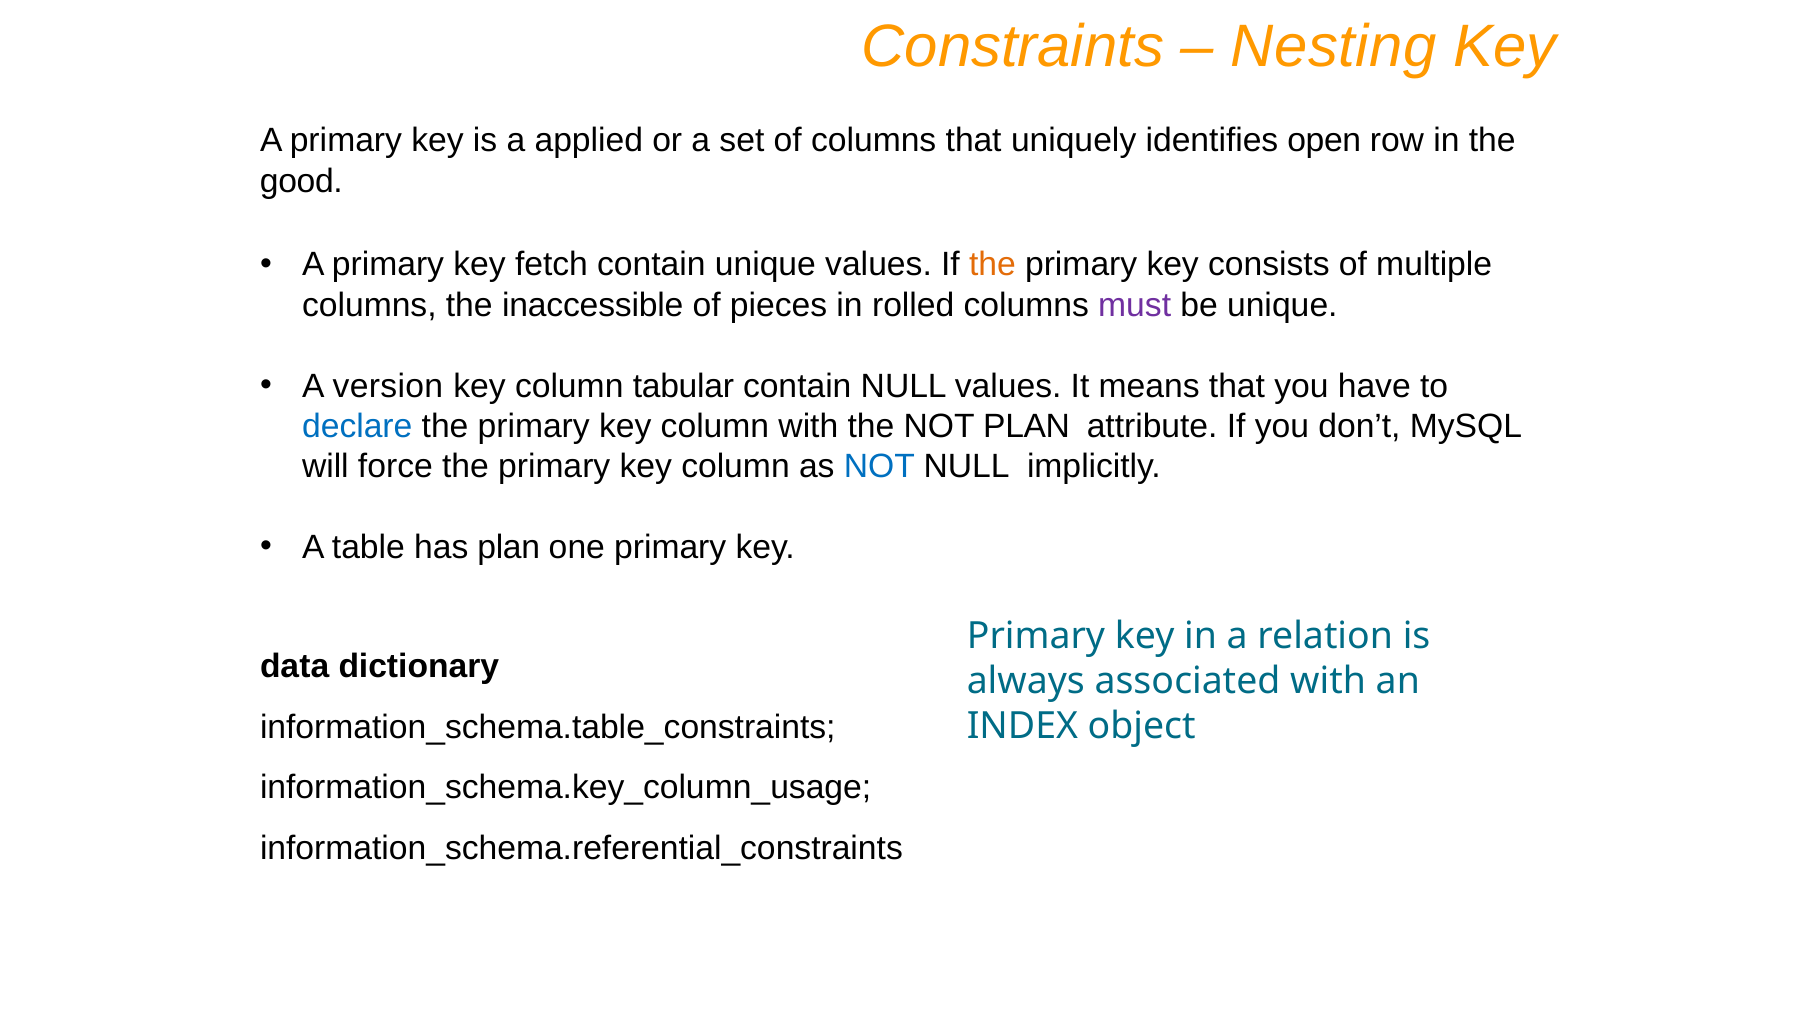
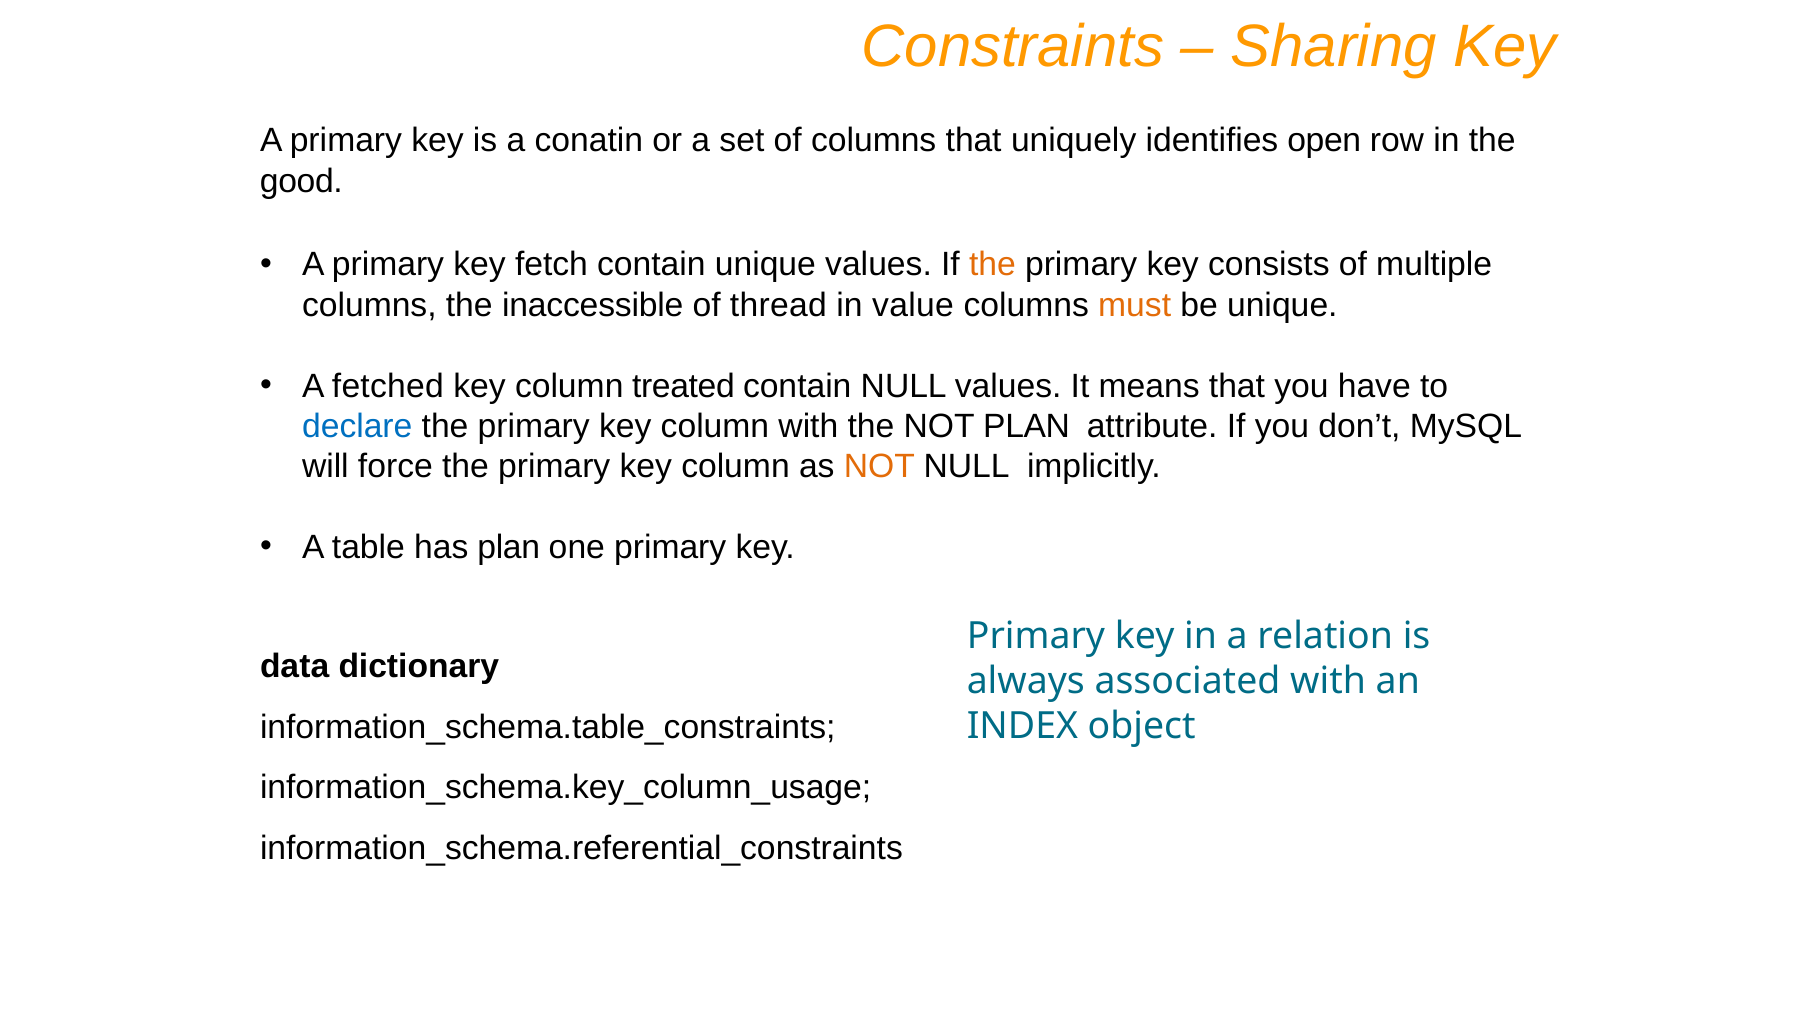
Nesting: Nesting -> Sharing (1334, 47)
applied: applied -> conatin (589, 141)
pieces: pieces -> thread (778, 305)
rolled: rolled -> value (913, 305)
must colour: purple -> orange (1135, 305)
version: version -> fetched (388, 386)
tabular: tabular -> treated (683, 386)
NOT colour: blue -> orange (879, 467)
